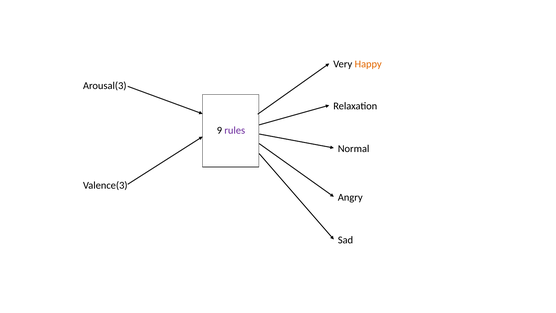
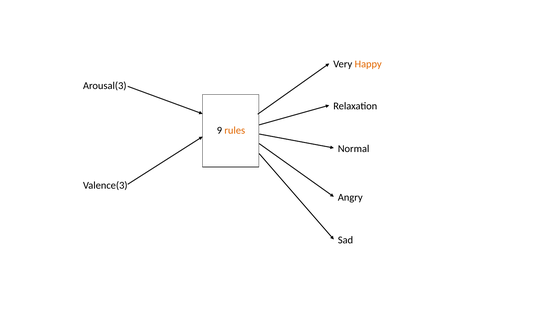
rules colour: purple -> orange (235, 130)
